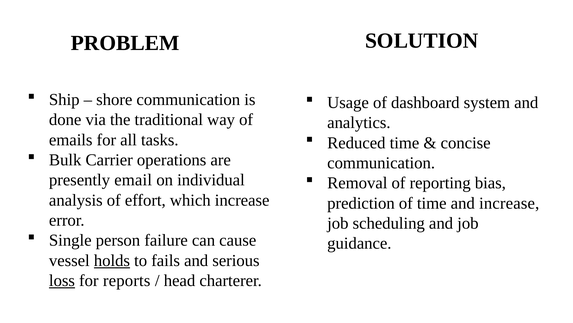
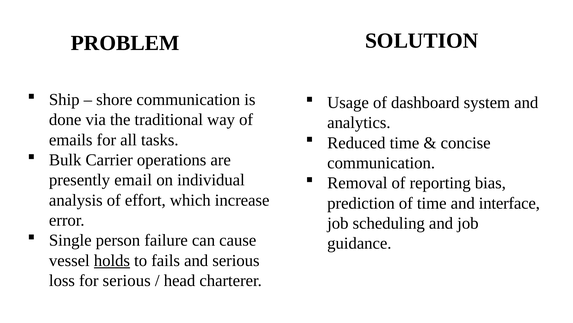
and increase: increase -> interface (509, 203)
loss underline: present -> none (62, 280)
for reports: reports -> serious (127, 280)
